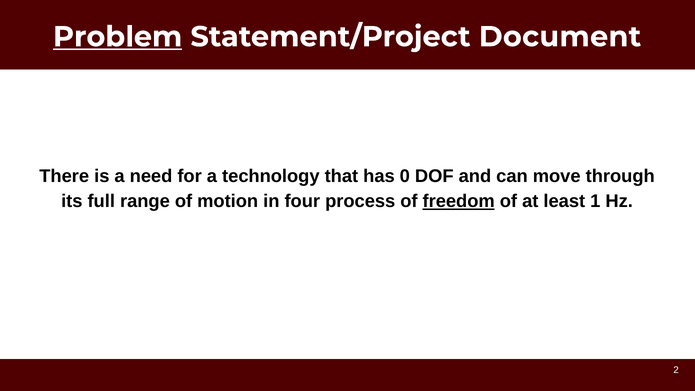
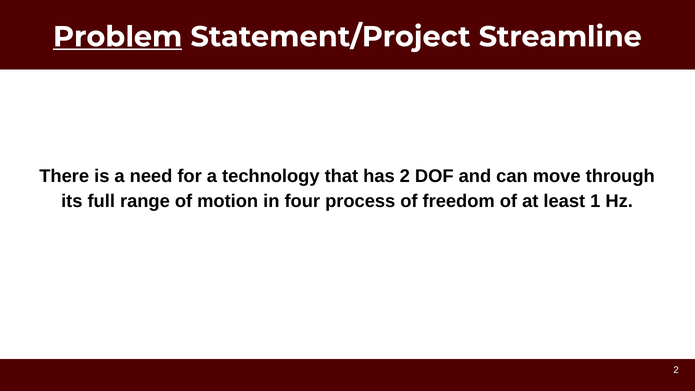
Document: Document -> Streamline (560, 37)
has 0: 0 -> 2 (405, 176)
freedom underline: present -> none (459, 201)
